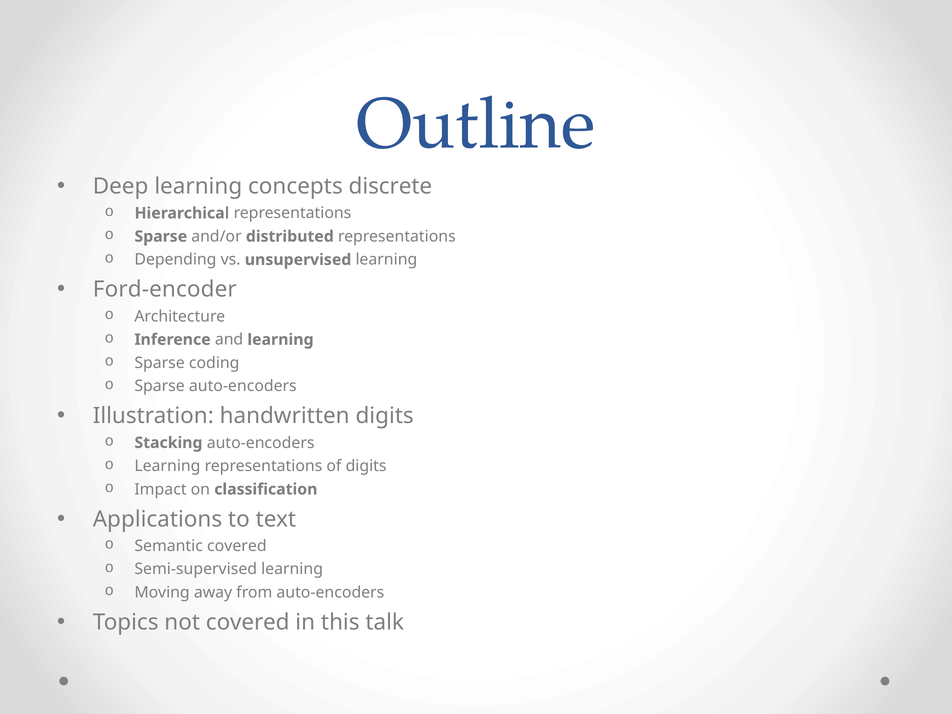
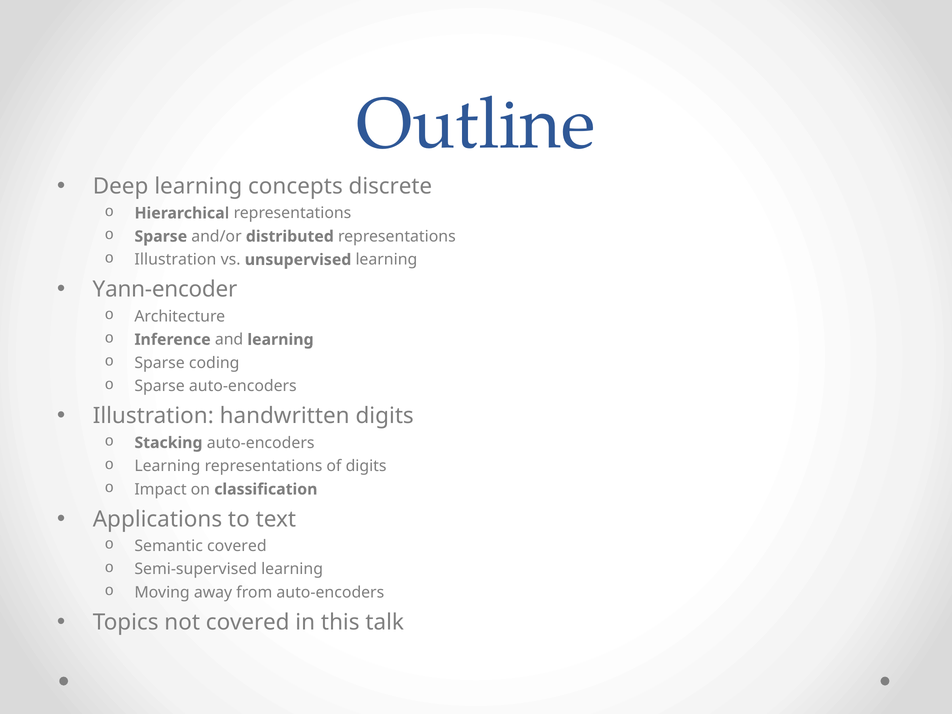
Depending: Depending -> Illustration (175, 260)
Ford-encoder: Ford-encoder -> Yann-encoder (165, 290)
